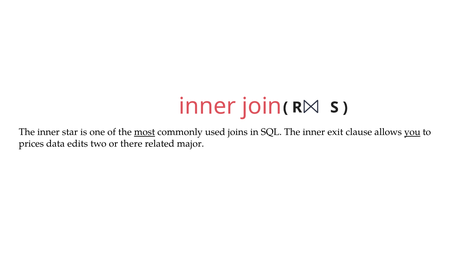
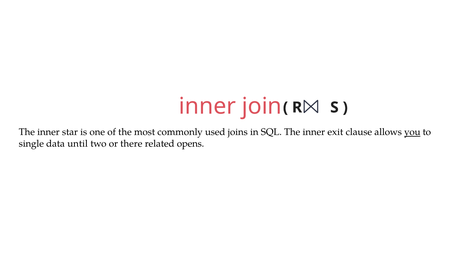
most underline: present -> none (145, 132)
prices: prices -> single (31, 144)
edits: edits -> until (78, 144)
major: major -> opens (191, 144)
